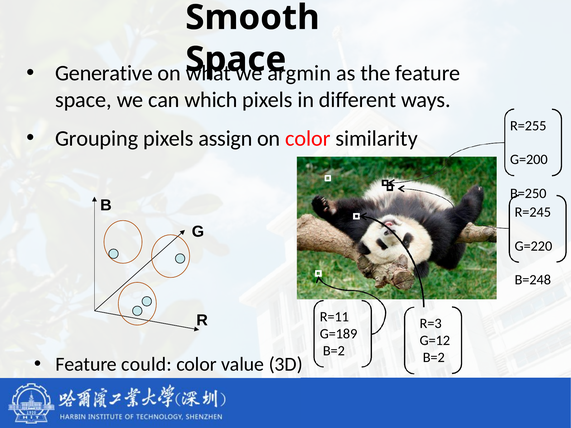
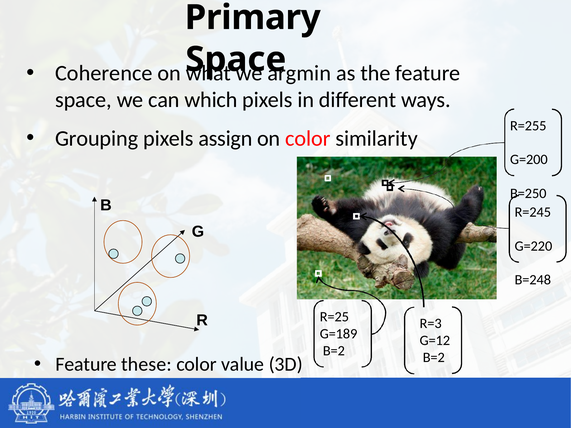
Smooth: Smooth -> Primary (253, 18)
Generative: Generative -> Coherence (104, 73)
R=11: R=11 -> R=25 (334, 317)
could: could -> these (146, 365)
